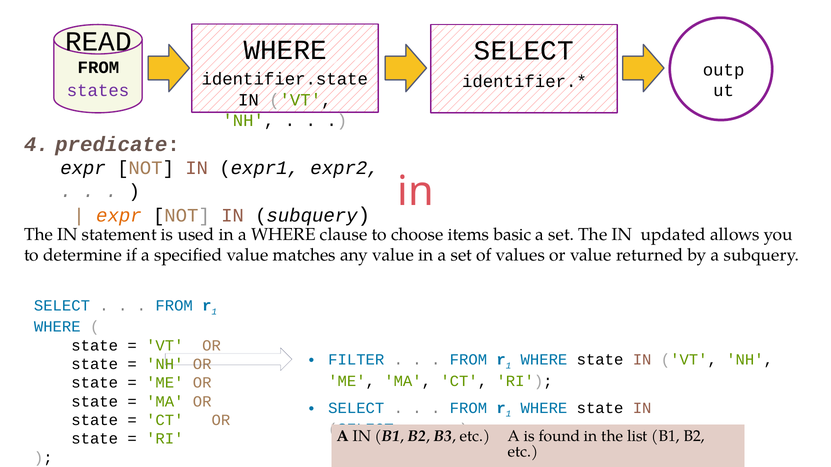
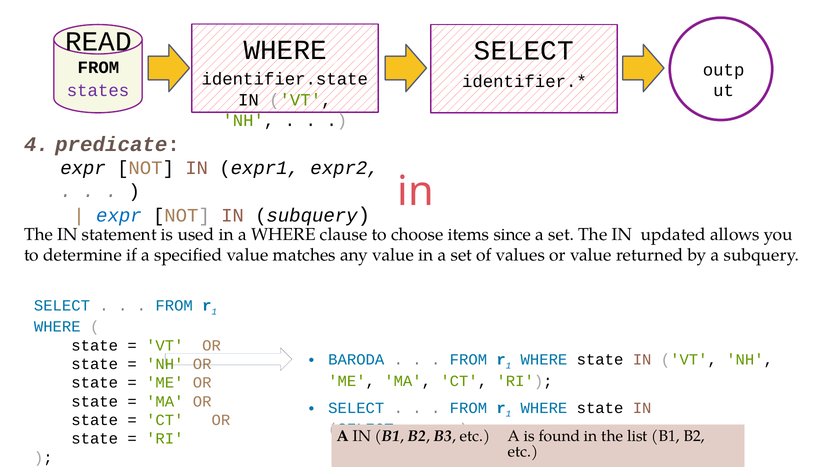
expr colour: orange -> blue (119, 216)
basic: basic -> since (512, 235)
FILTER: FILTER -> BARODA (356, 360)
